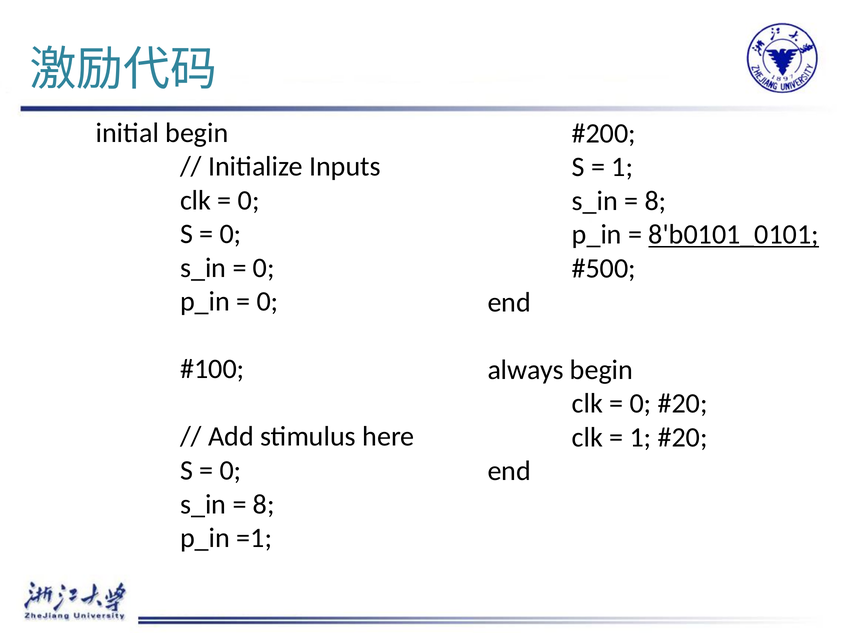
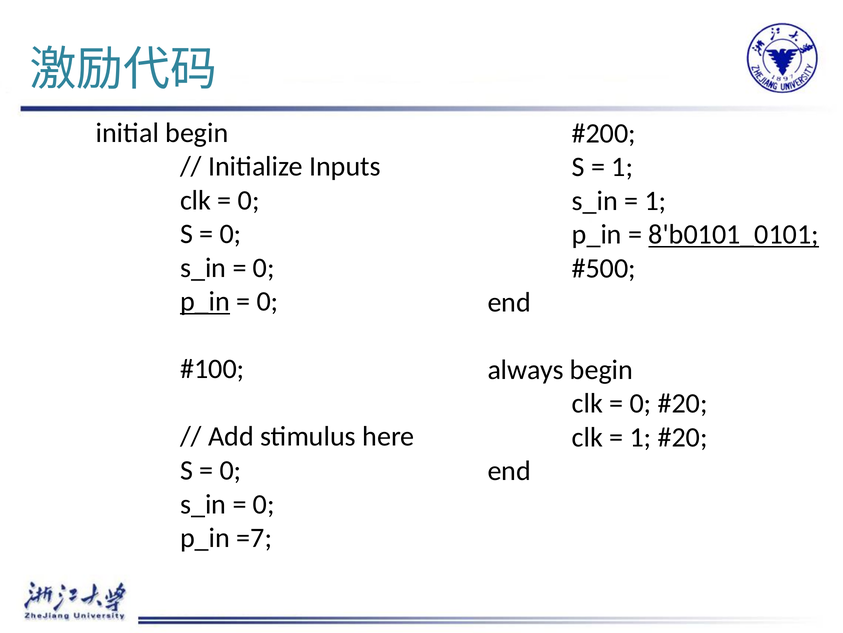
8: 8 -> 1 (655, 201)
p_in underline: none -> present (205, 301)
8: 8 -> 0 (264, 504)
=1: =1 -> =7 (254, 537)
